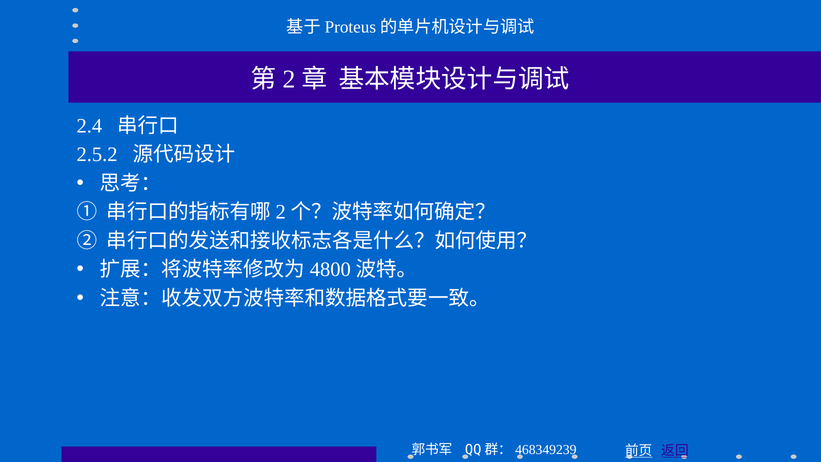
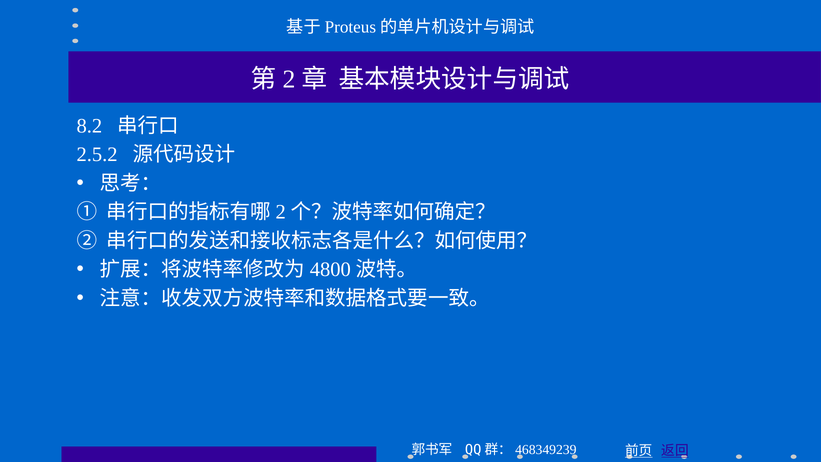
2.4: 2.4 -> 8.2 (89, 126)
